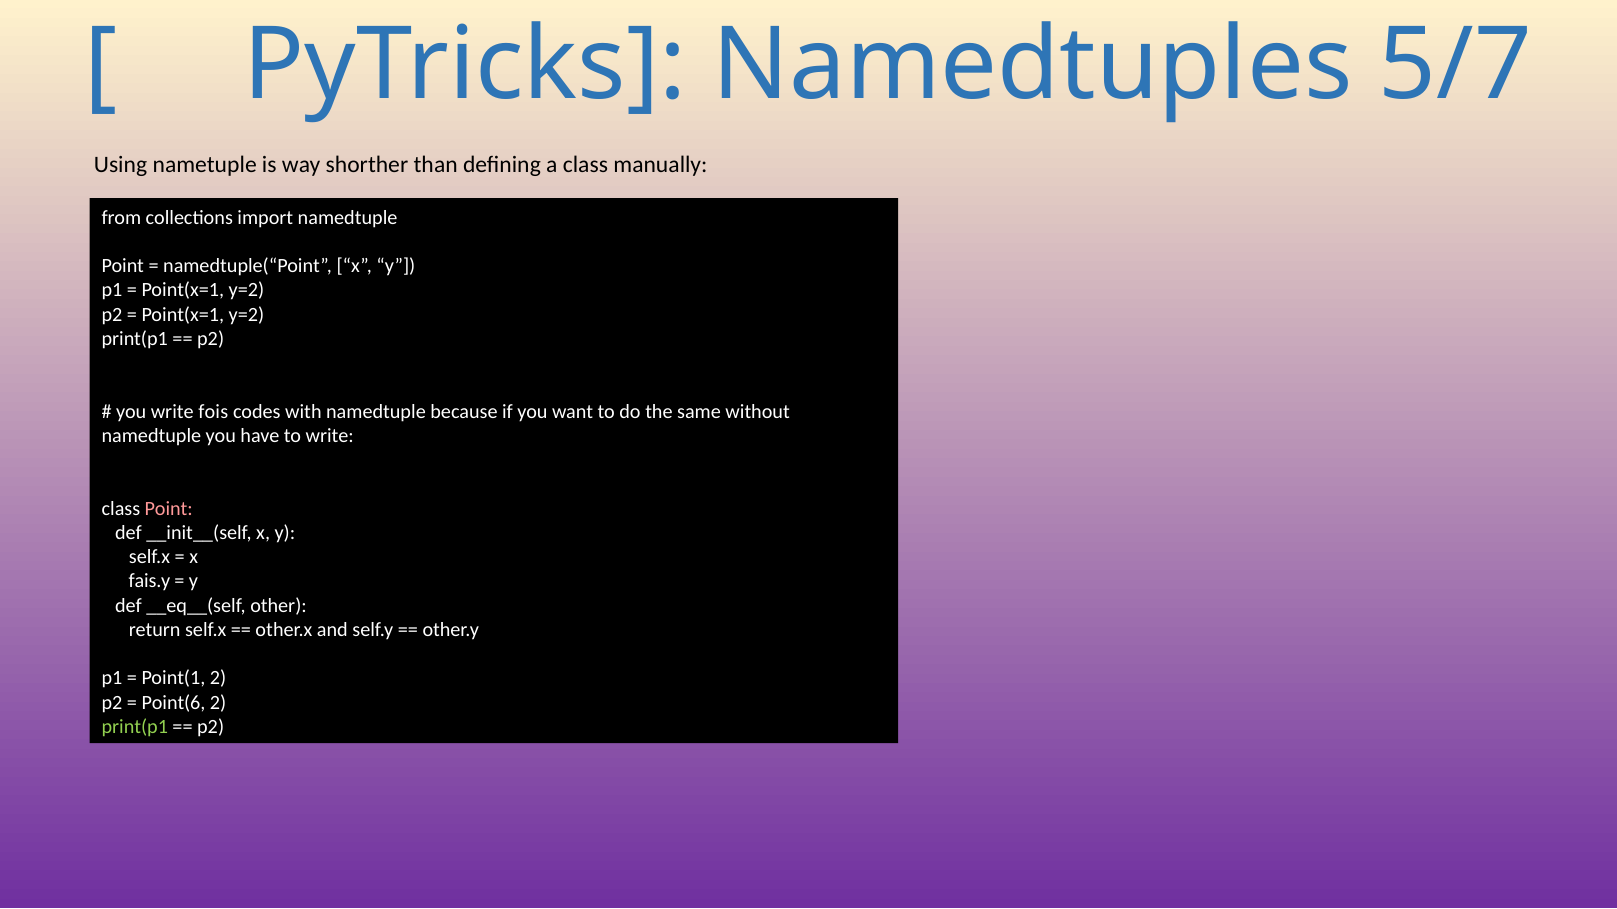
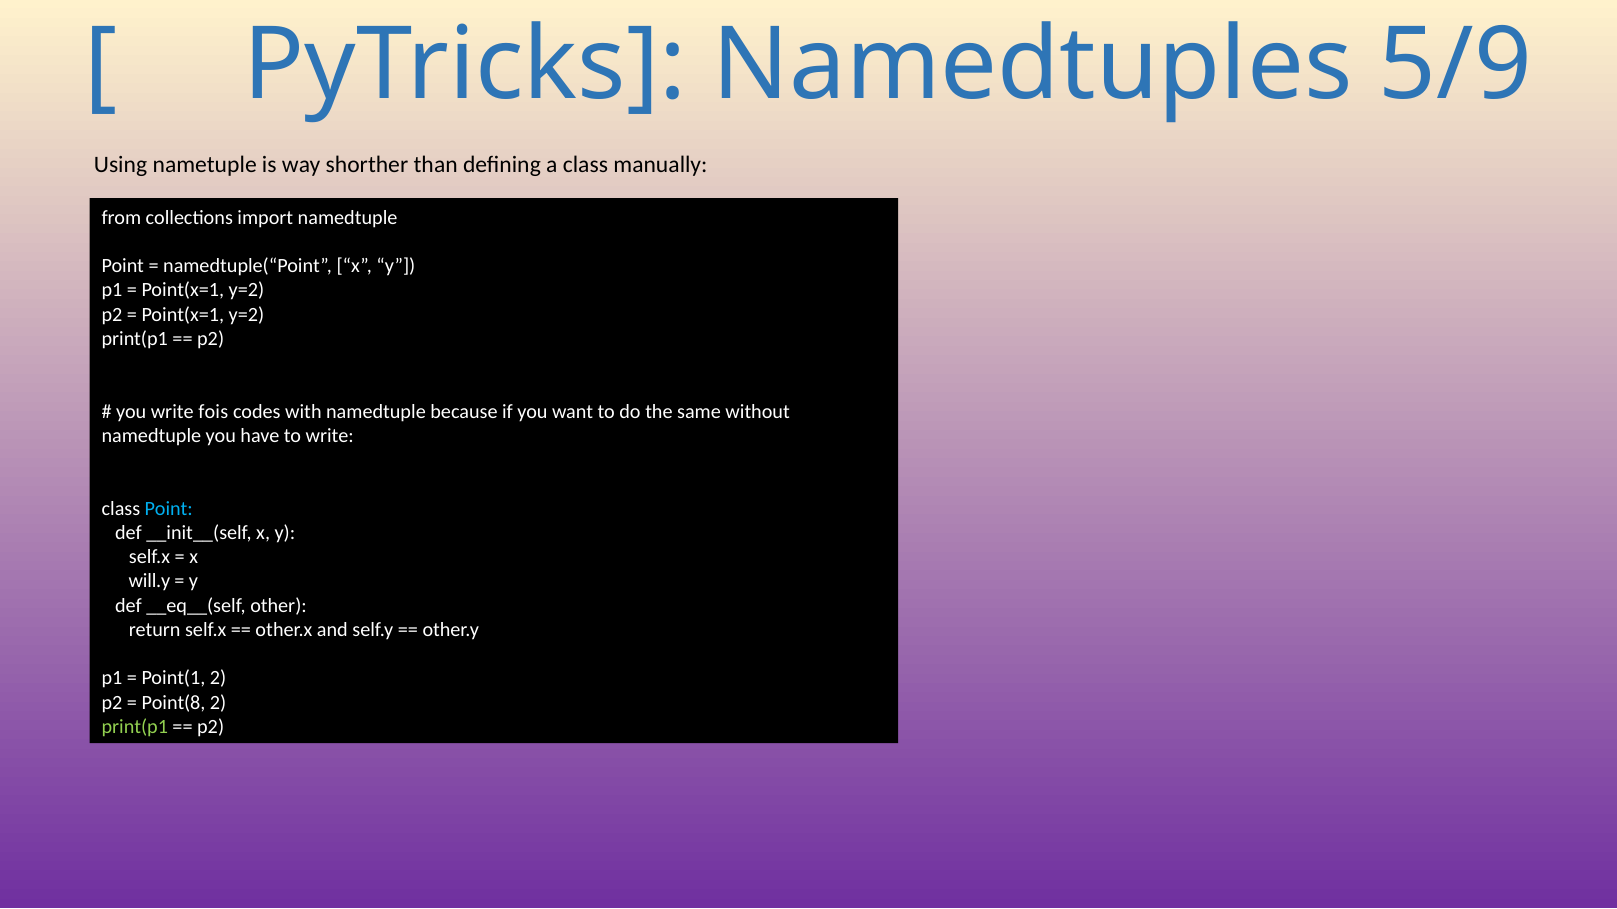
5/7: 5/7 -> 5/9 (1455, 66)
Point colour: pink -> light blue (169, 509)
fais.y: fais.y -> will.y (149, 582)
Point(6: Point(6 -> Point(8 (173, 703)
